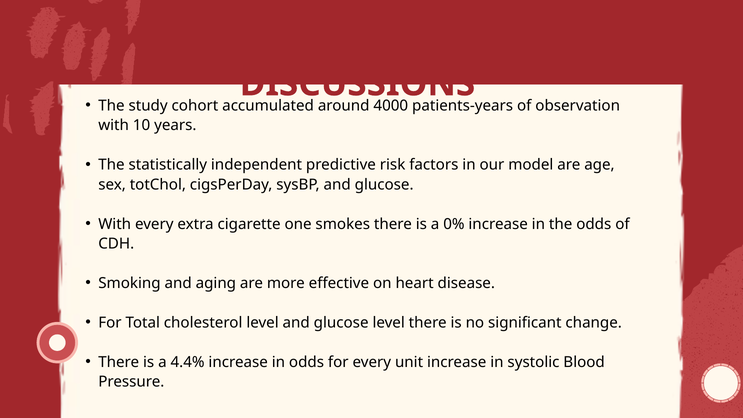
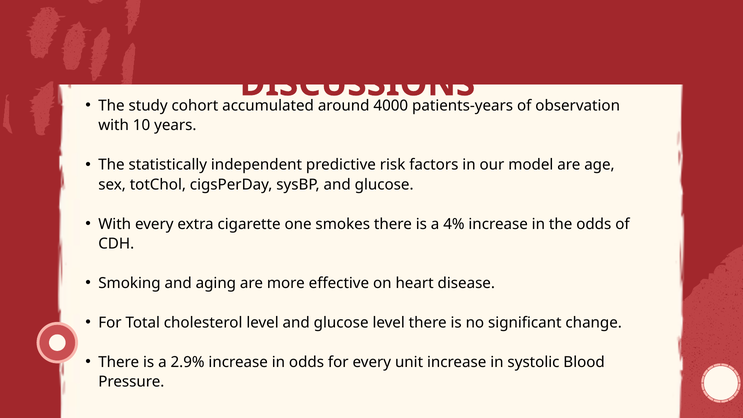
0%: 0% -> 4% (454, 224)
4.4%: 4.4% -> 2.9% (188, 362)
